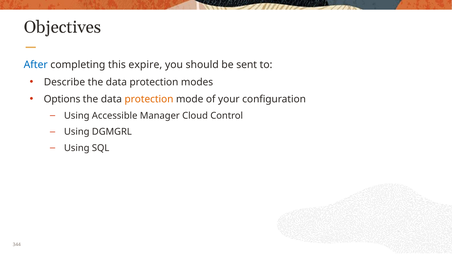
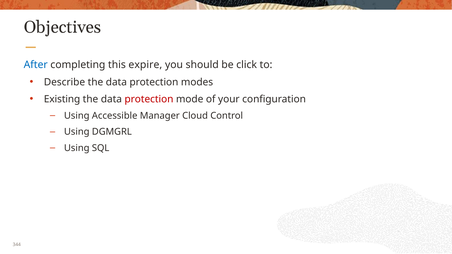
sent: sent -> click (247, 65)
Options: Options -> Existing (62, 99)
protection colour: orange -> red (149, 99)
